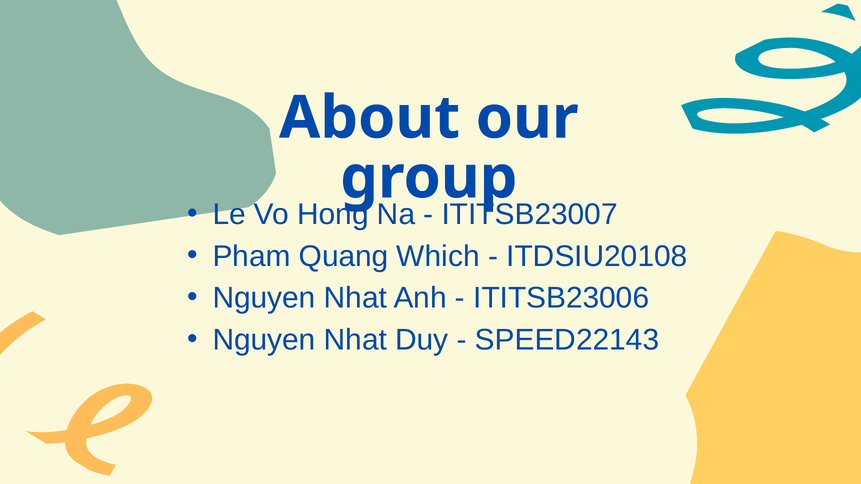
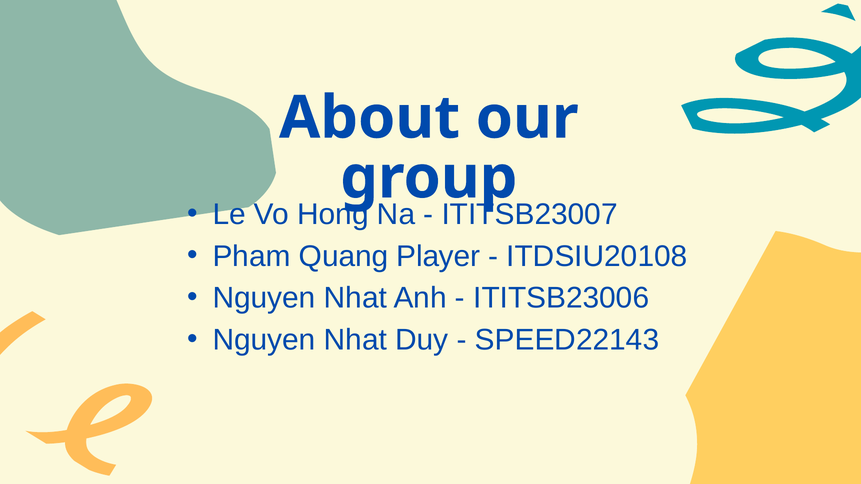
Which: Which -> Player (438, 256)
